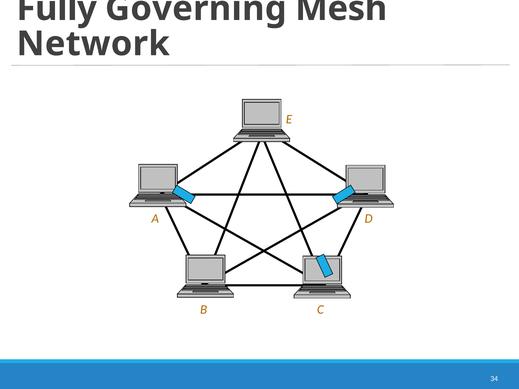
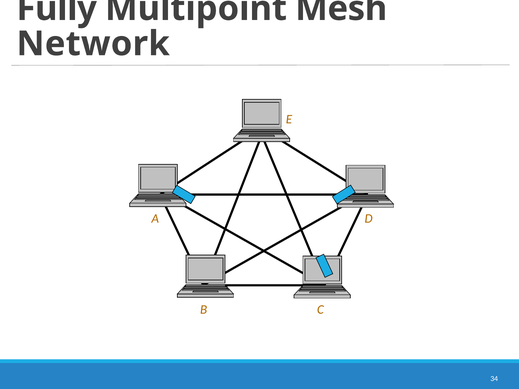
Governing: Governing -> Multipoint (196, 9)
